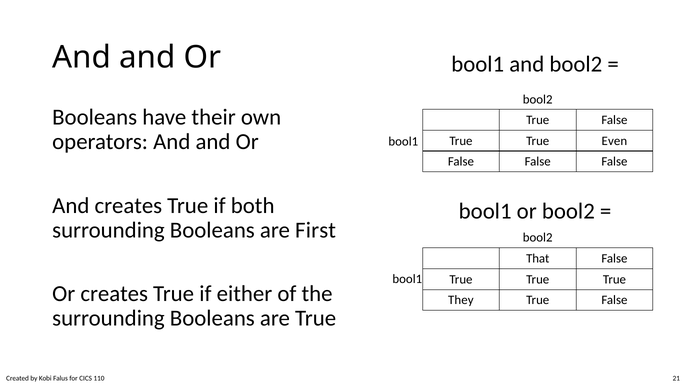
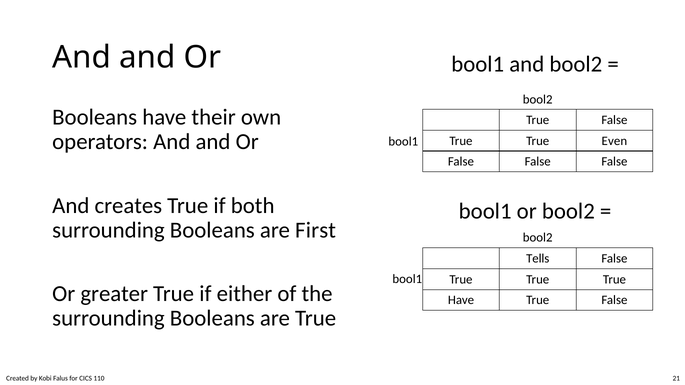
That: That -> Tells (538, 259)
Or creates: creates -> greater (114, 294)
They: They -> Have (461, 300)
